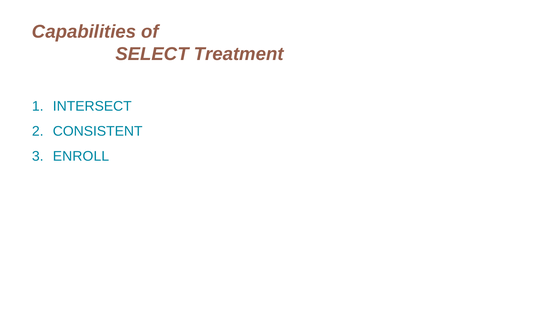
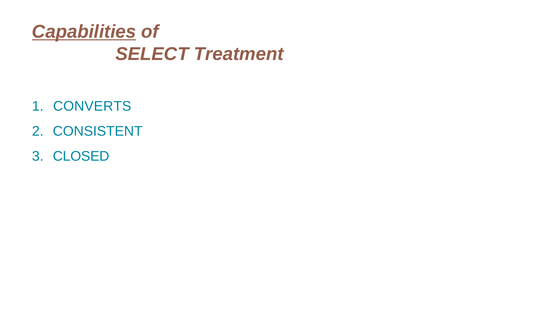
Capabilities underline: none -> present (84, 32)
INTERSECT: INTERSECT -> CONVERTS (92, 106)
ENROLL: ENROLL -> CLOSED (81, 156)
